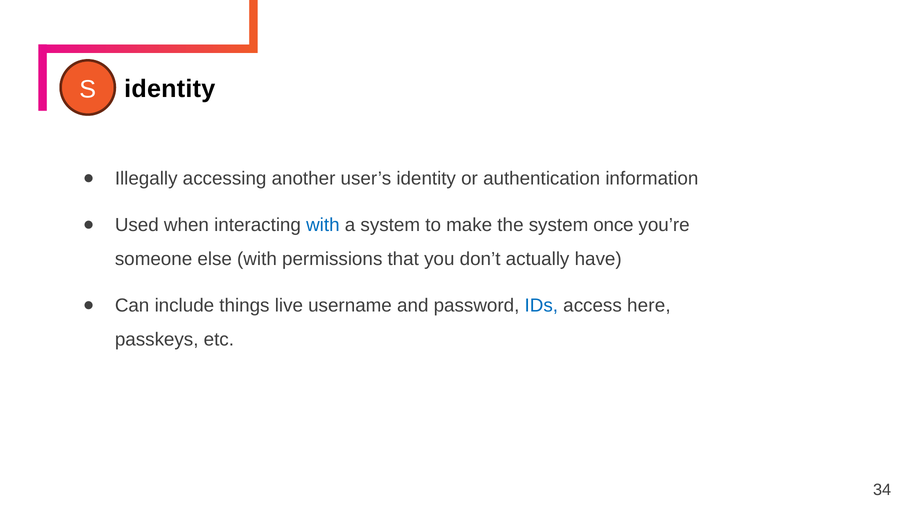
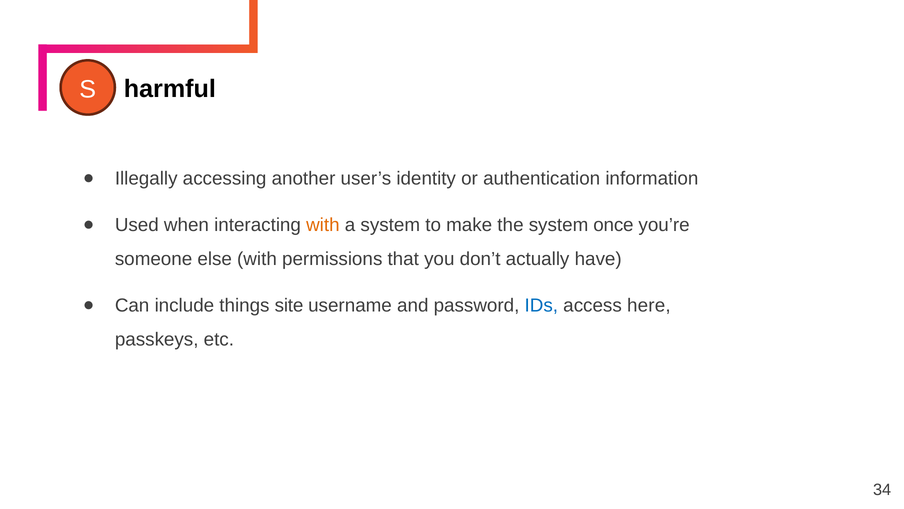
S identity: identity -> harmful (170, 89)
with colour: blue -> orange (323, 225)
live: live -> site (289, 305)
